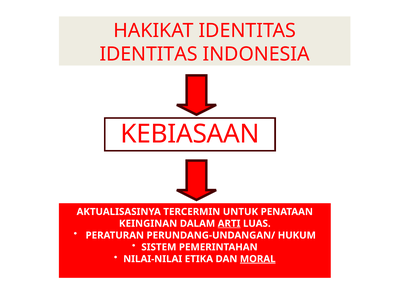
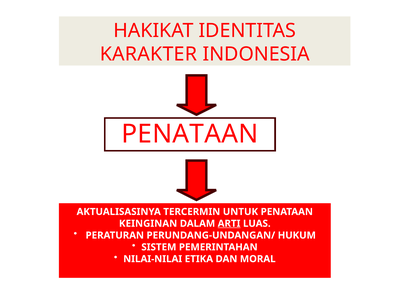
IDENTITAS: IDENTITAS -> KARAKTER (148, 54)
KEBIASAAN: KEBIASAAN -> PENATAAN (190, 134)
MORAL underline: present -> none (258, 259)
